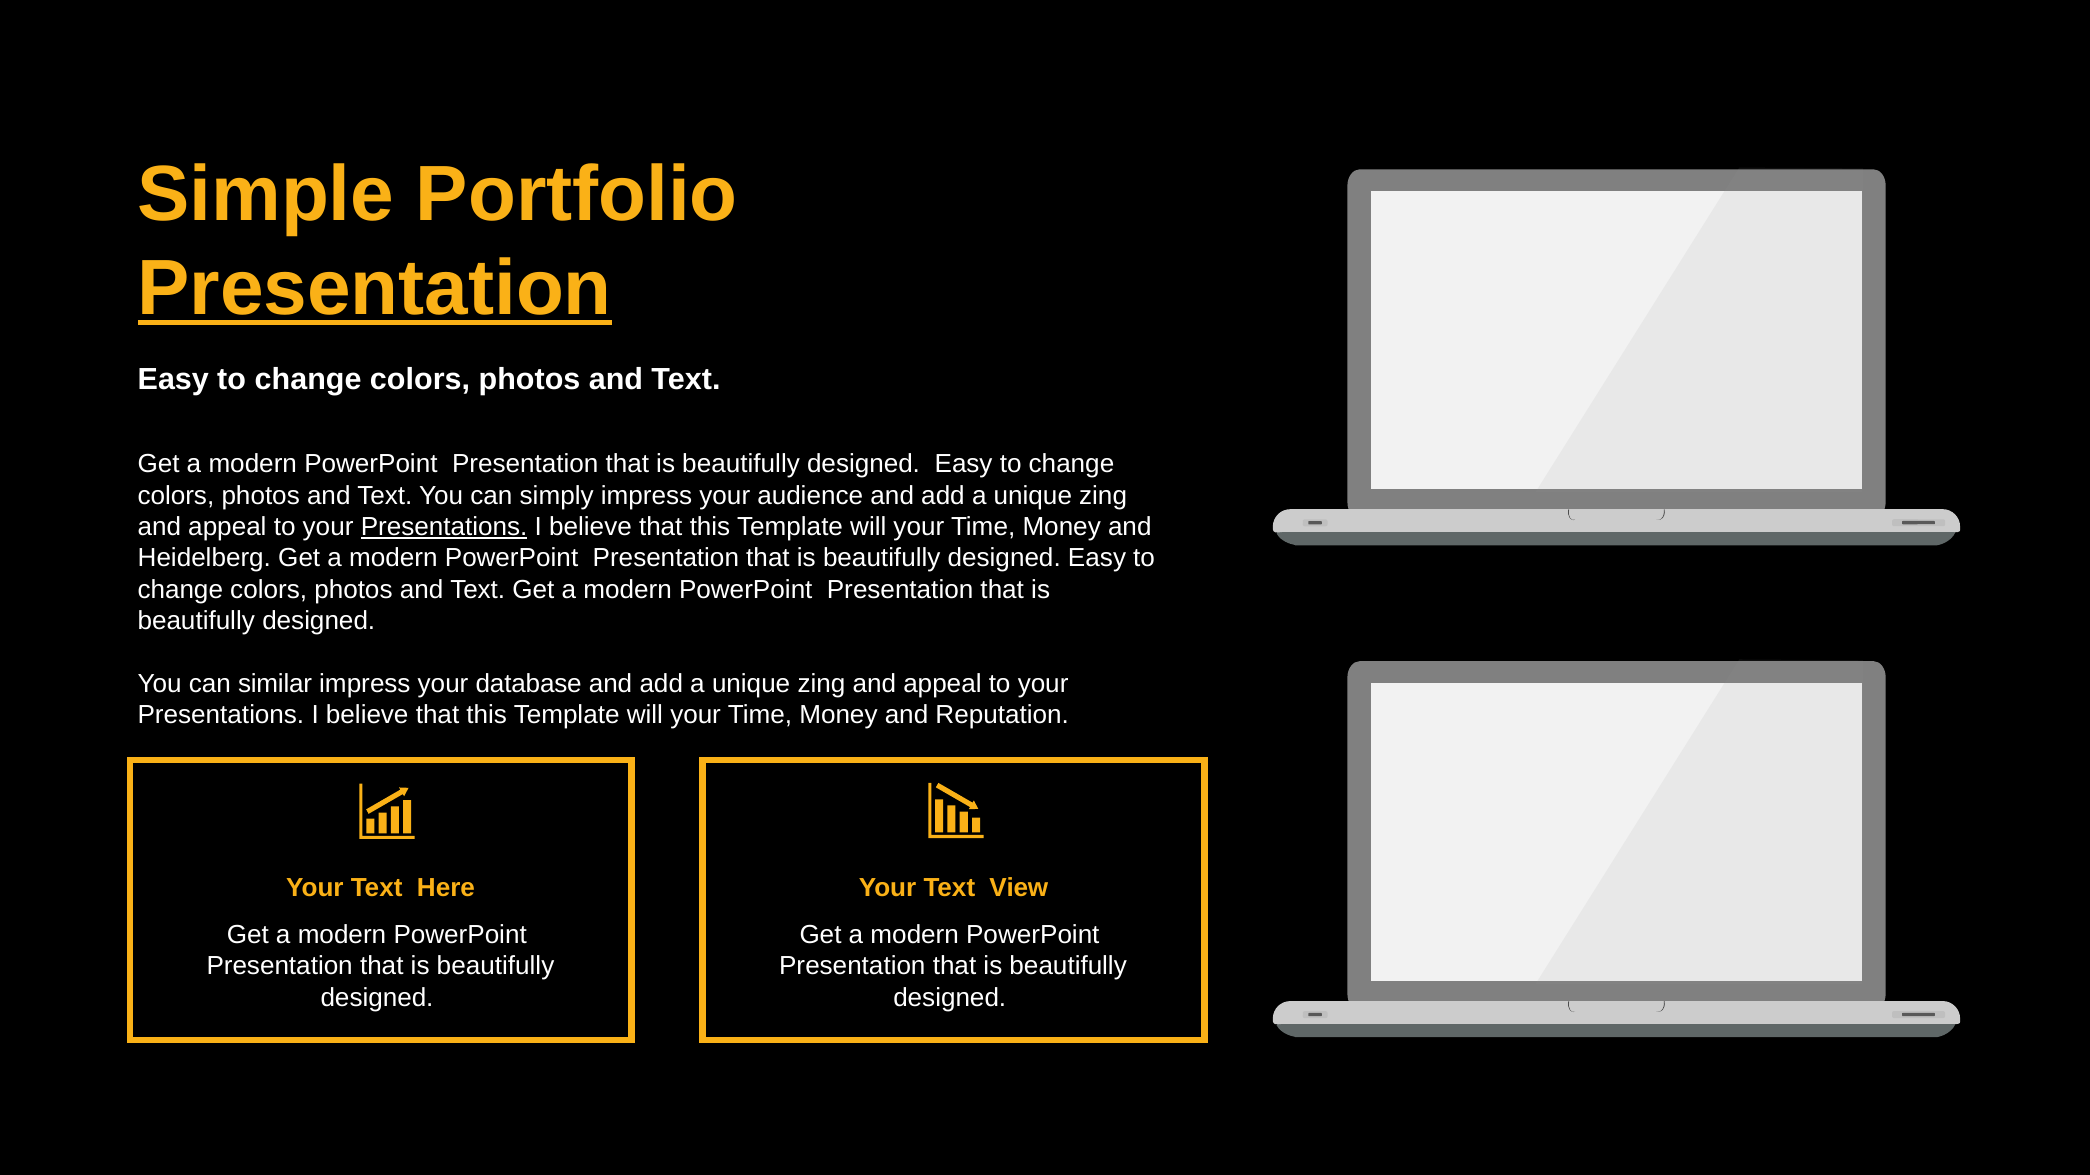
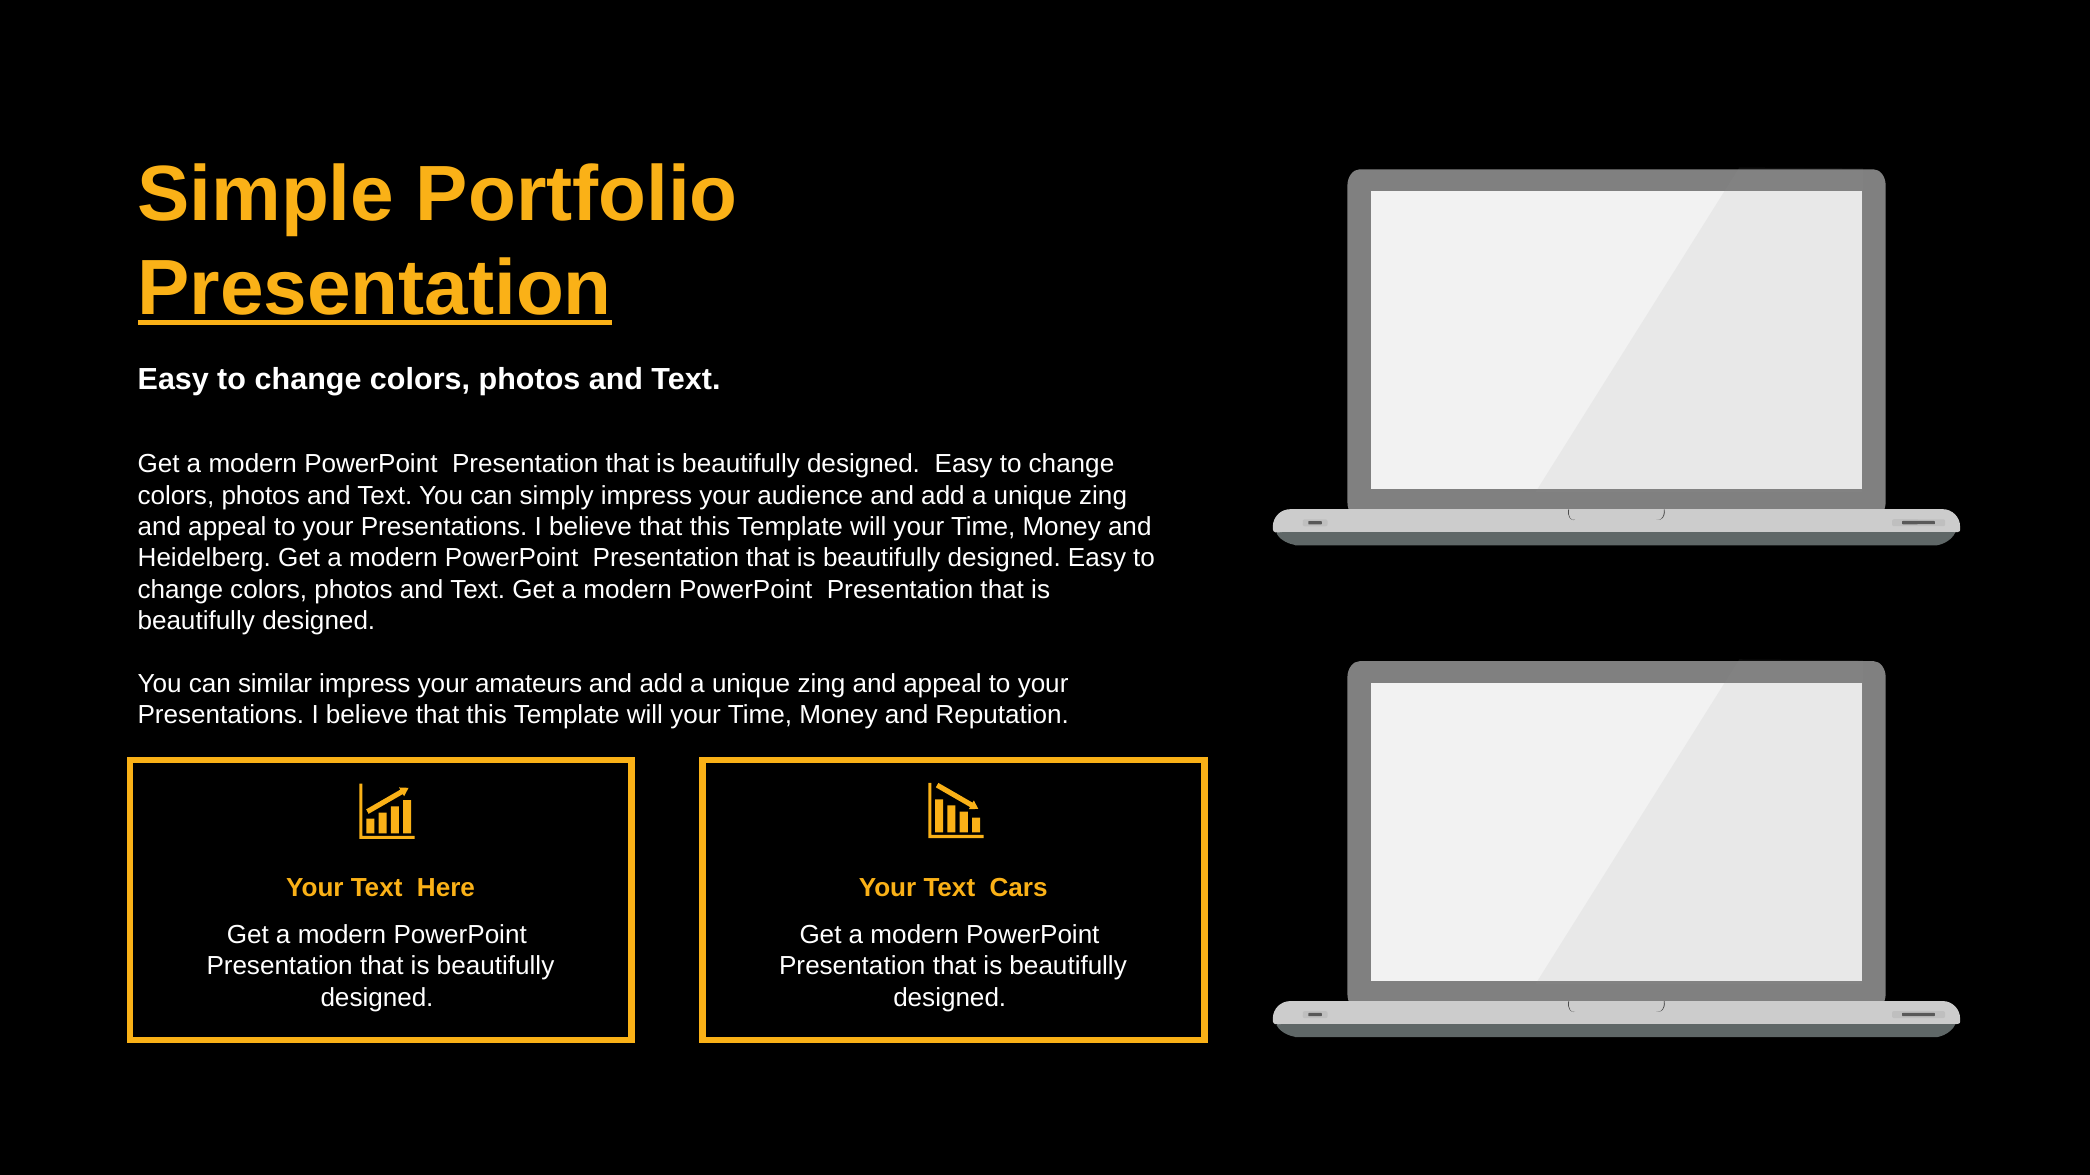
Presentations underline: present -> none (444, 527)
database: database -> amateurs (529, 684)
View: View -> Cars (1019, 888)
